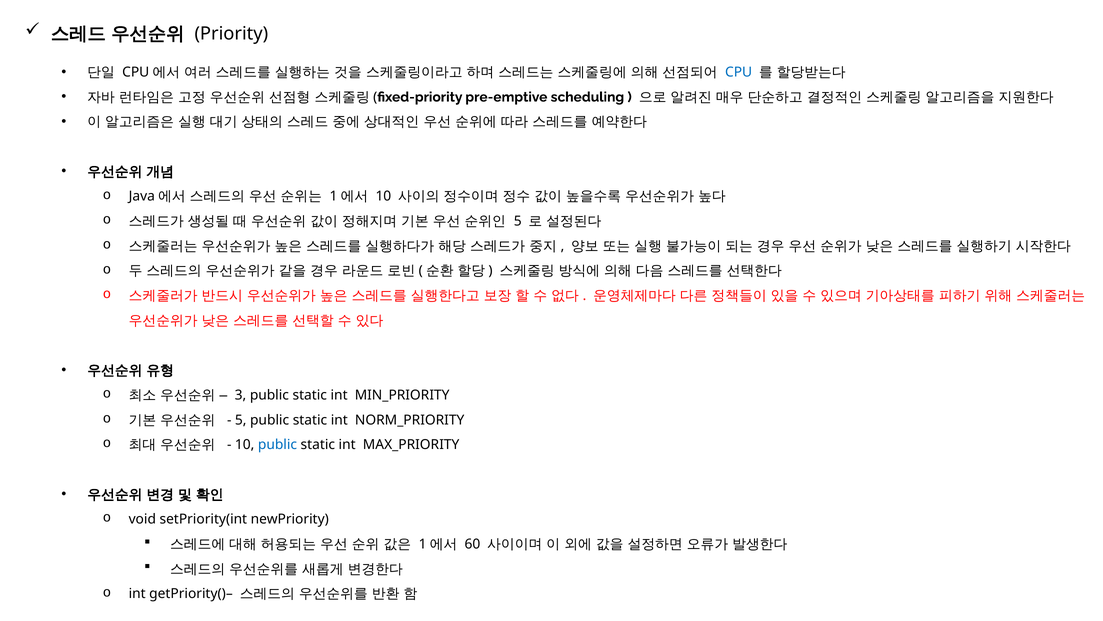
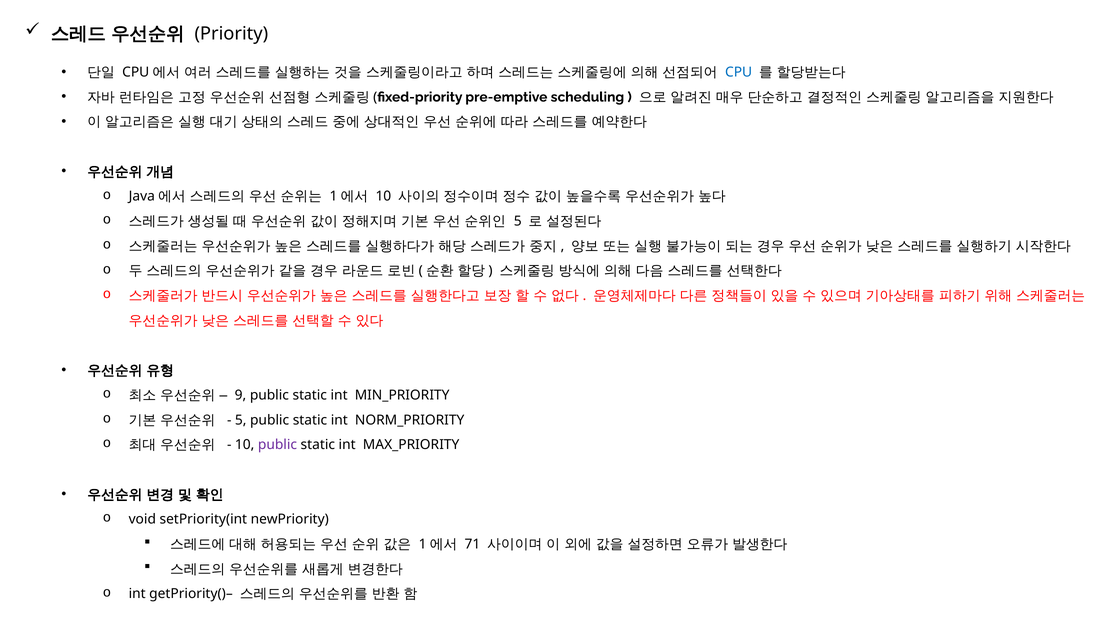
3: 3 -> 9 (240, 395)
public colour: blue -> purple (278, 444)
60: 60 -> 71 (472, 544)
